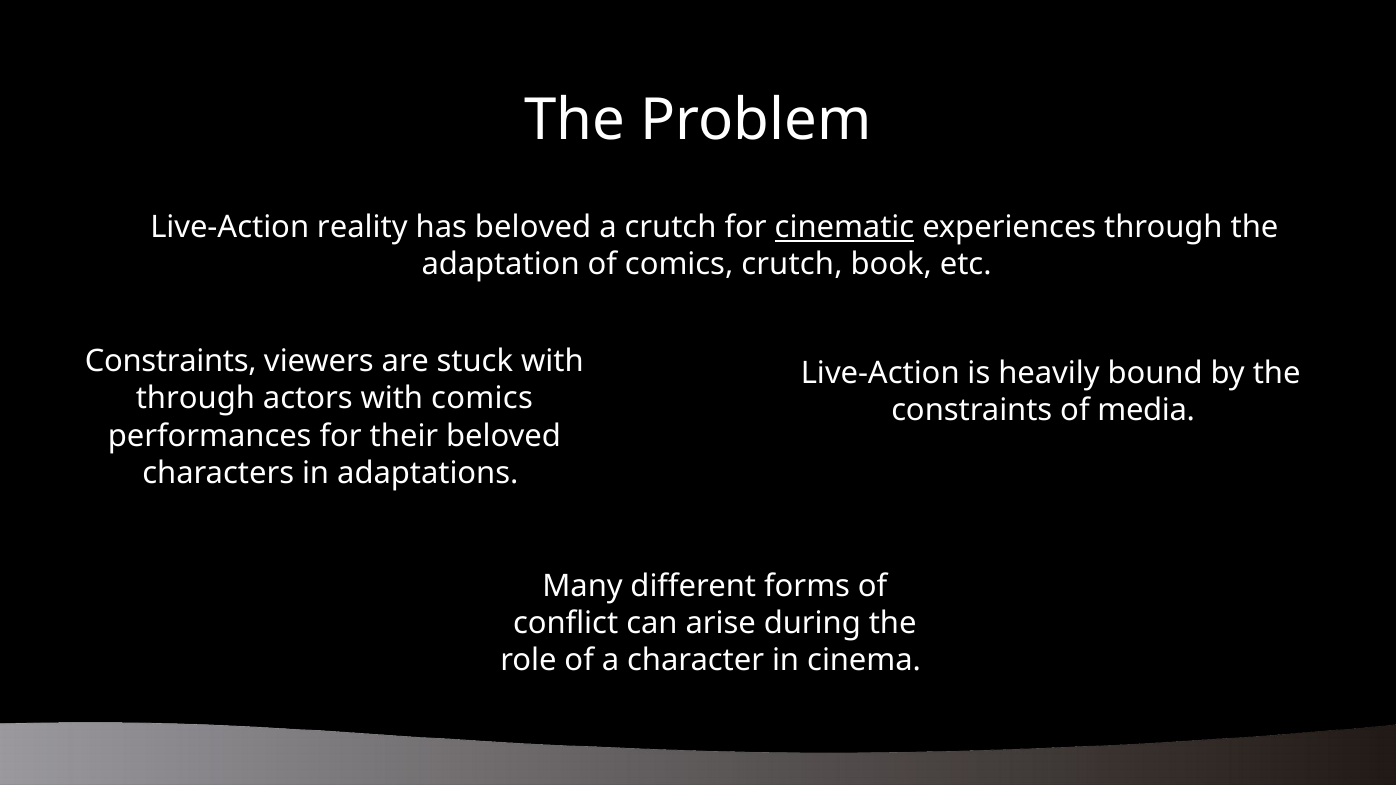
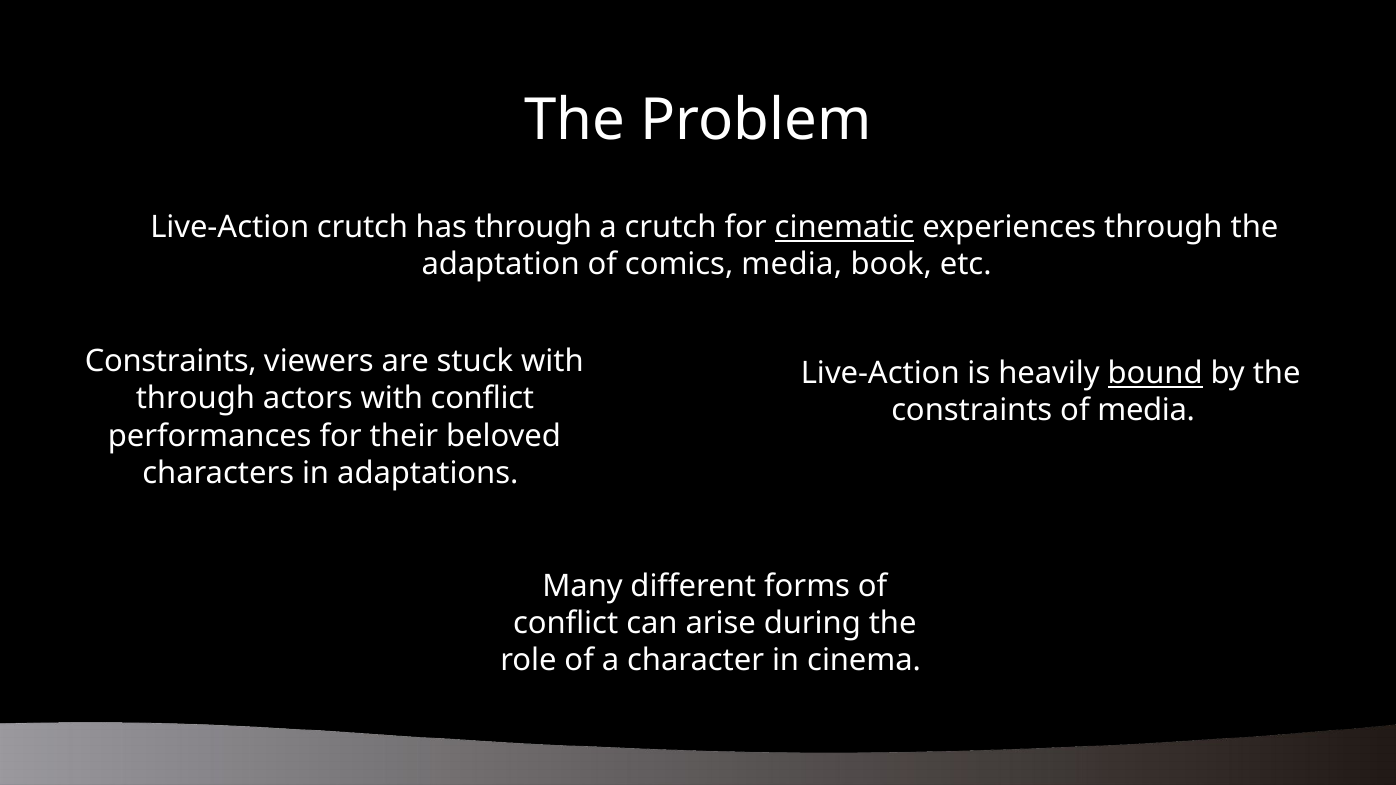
Live-Action reality: reality -> crutch (362, 227)
has beloved: beloved -> through (533, 227)
comics crutch: crutch -> media (792, 265)
bound underline: none -> present (1155, 373)
with comics: comics -> conflict (482, 399)
